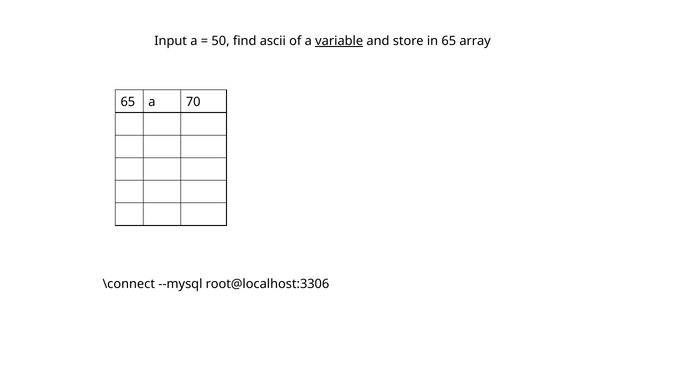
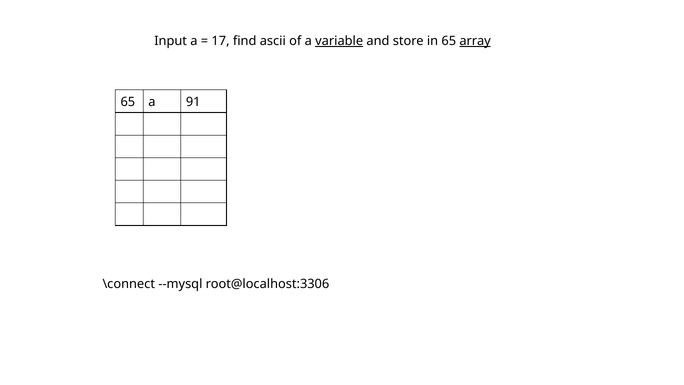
50: 50 -> 17 (221, 41)
array underline: none -> present (475, 41)
70: 70 -> 91 (193, 102)
